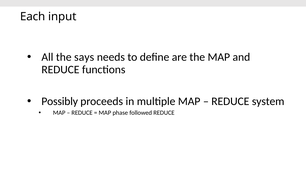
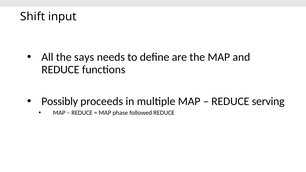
Each: Each -> Shift (33, 16)
system: system -> serving (268, 101)
